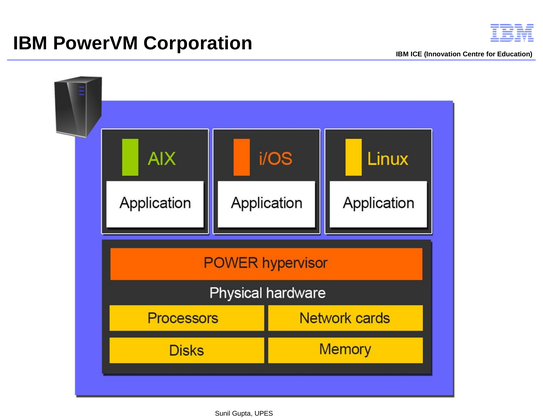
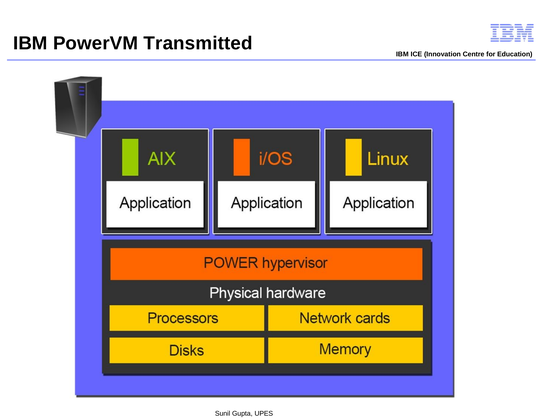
Corporation: Corporation -> Transmitted (198, 43)
